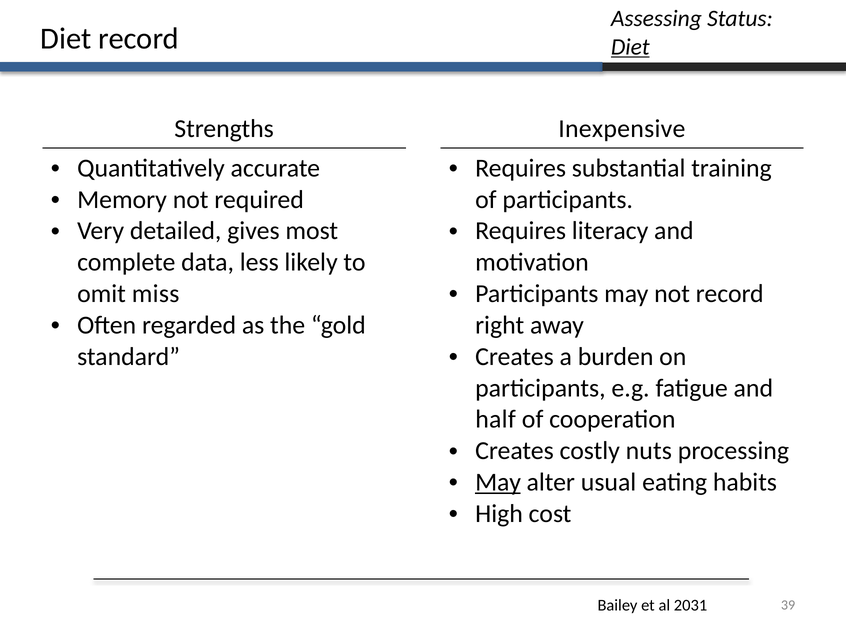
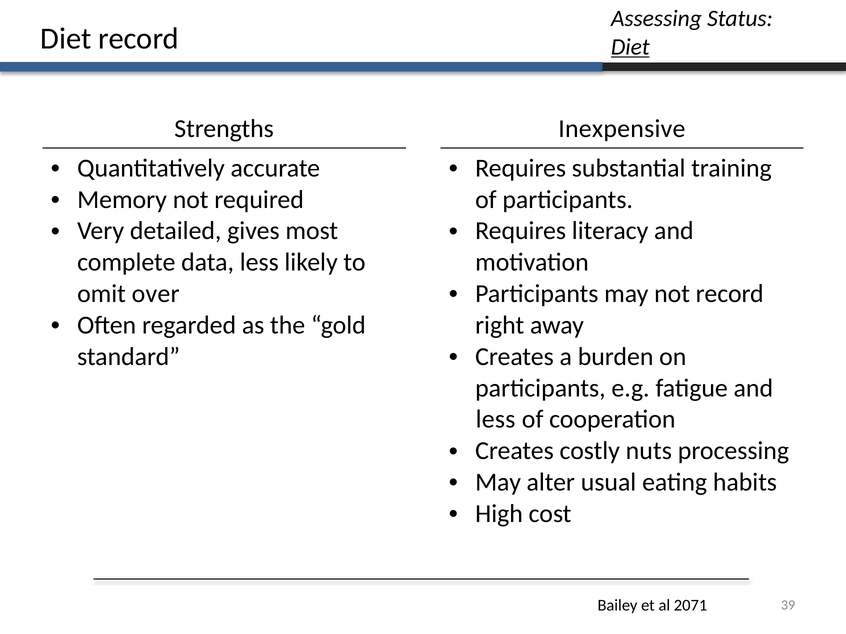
miss: miss -> over (156, 294)
half: half -> less (496, 420)
May underline: present -> none (498, 483)
2031: 2031 -> 2071 (691, 606)
